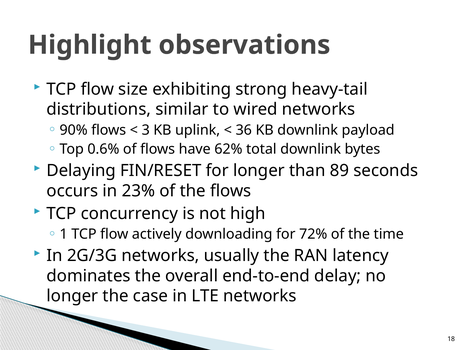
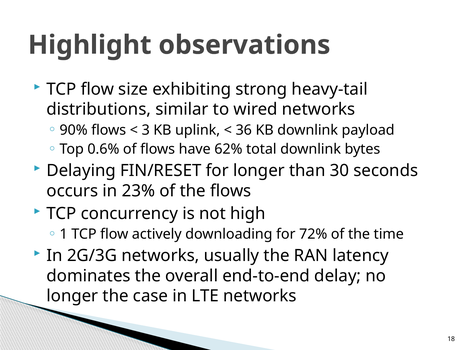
89: 89 -> 30 (339, 170)
